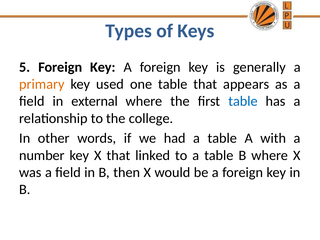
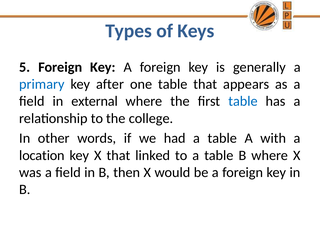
primary colour: orange -> blue (42, 84)
used: used -> after (110, 84)
number: number -> location (42, 155)
